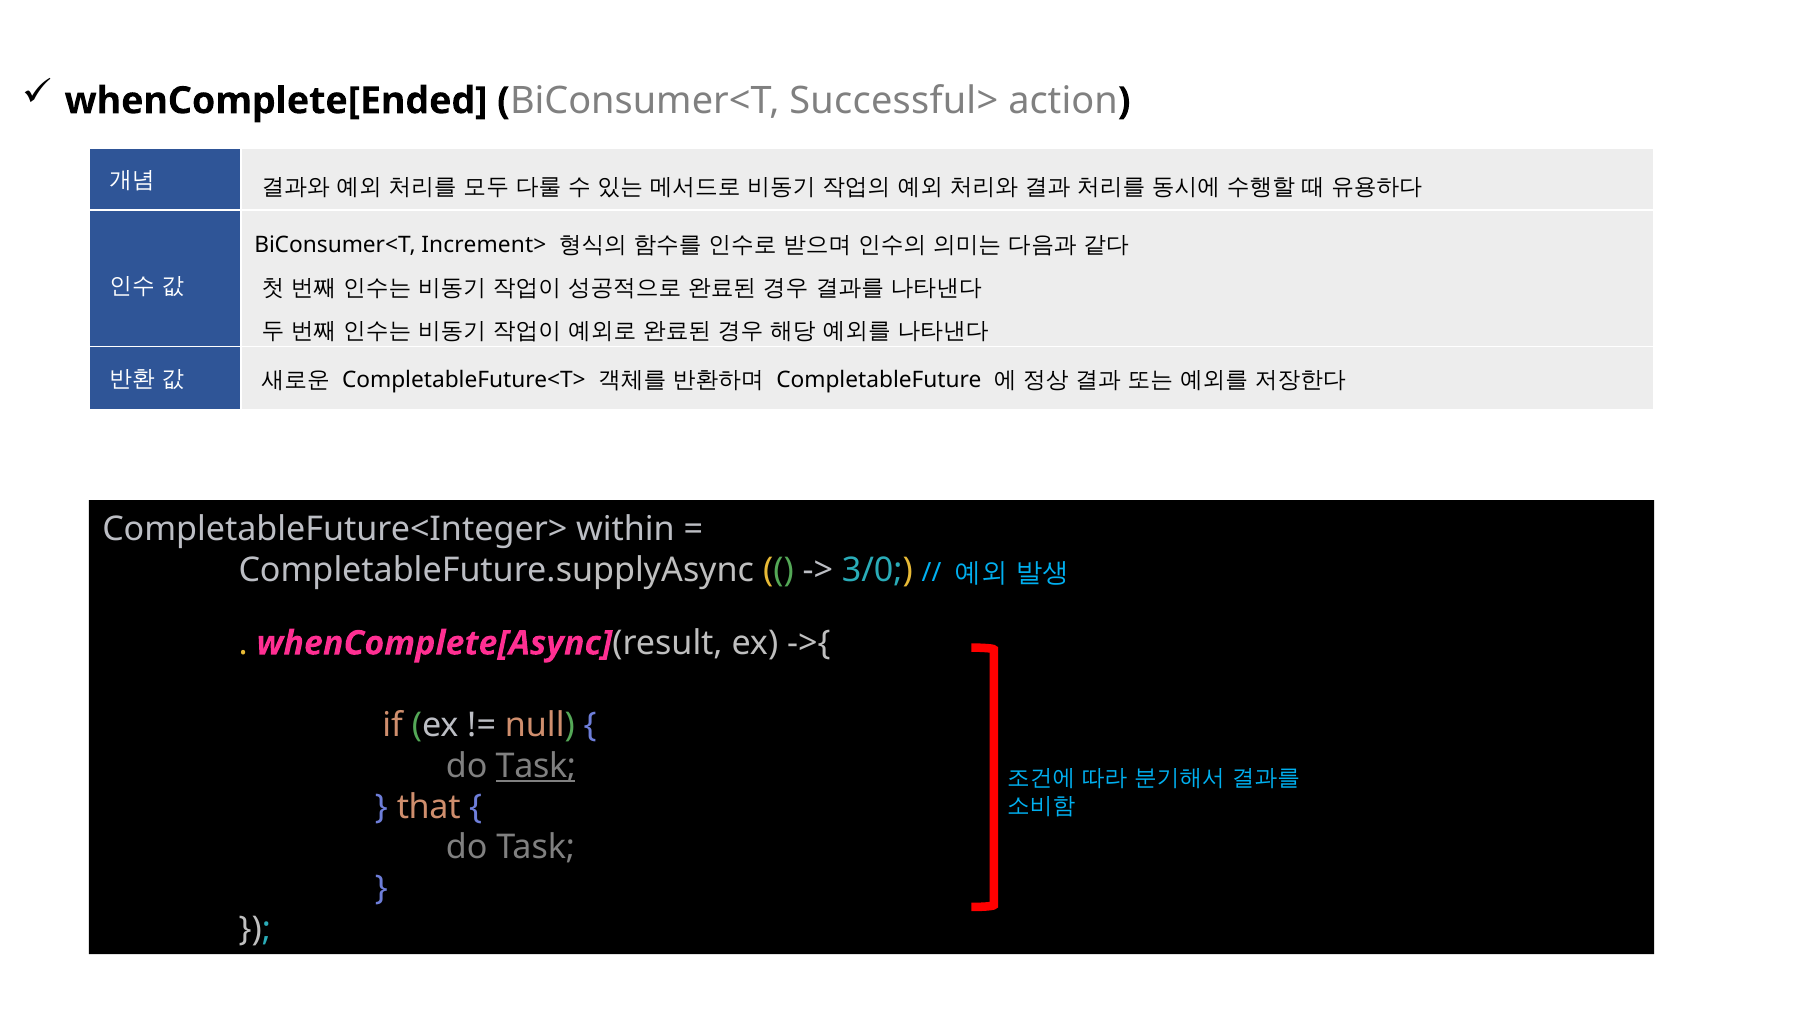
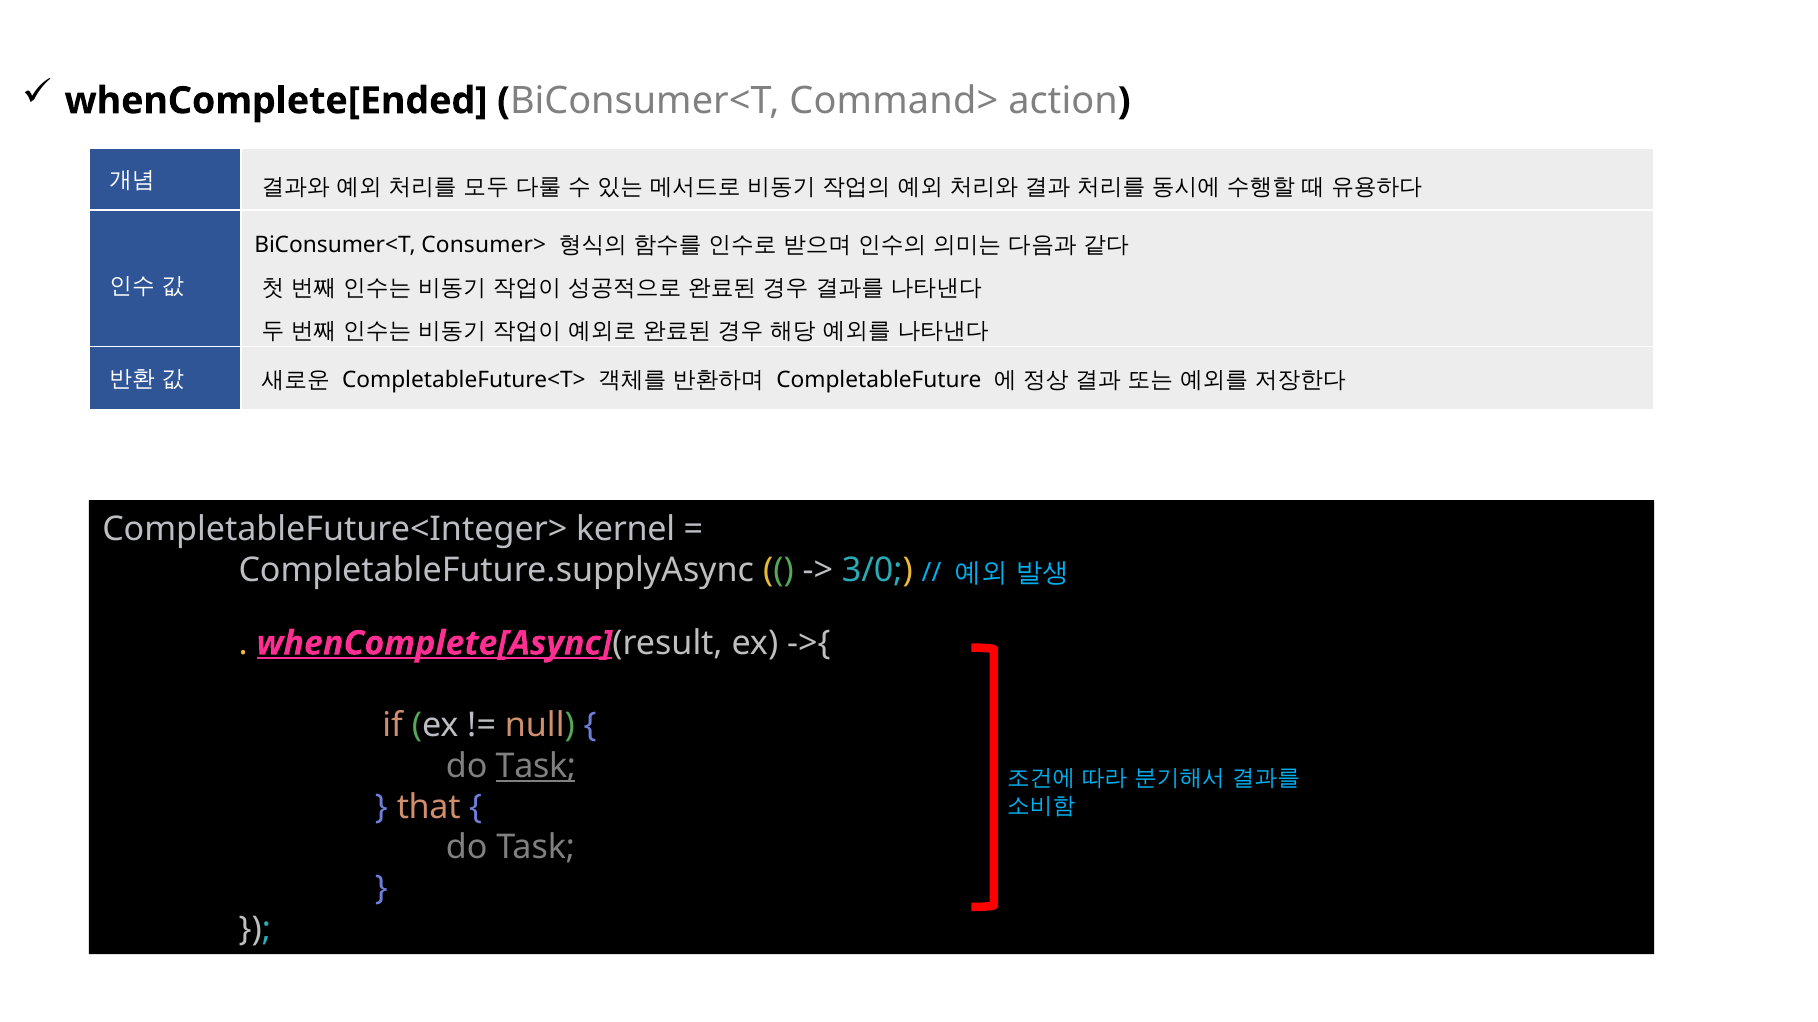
Successful>: Successful> -> Command> (894, 101)
Increment>: Increment> -> Consumer> (484, 245)
within: within -> kernel (626, 530)
whenComplete[Async underline: none -> present (434, 644)
